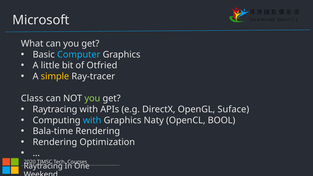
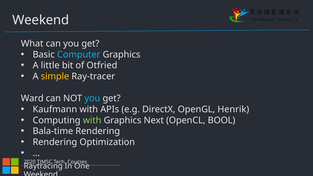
Microsoft: Microsoft -> Weekend (41, 20)
Class: Class -> Ward (32, 98)
you colour: light green -> light blue (92, 98)
Raytracing: Raytracing -> Kaufmann (55, 109)
Suface: Suface -> Henrik (233, 109)
with colour: light blue -> light green (92, 120)
Naty: Naty -> Next (154, 120)
